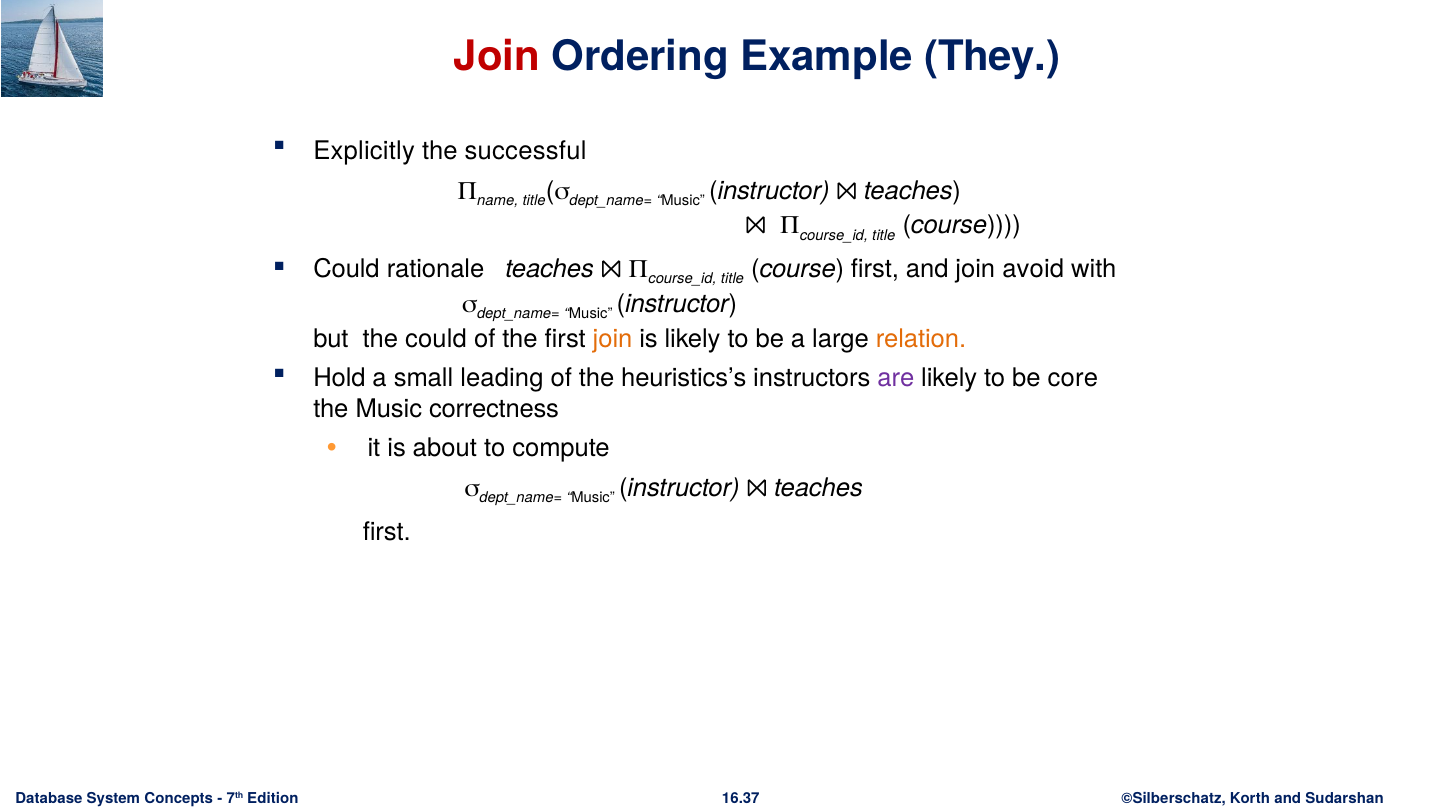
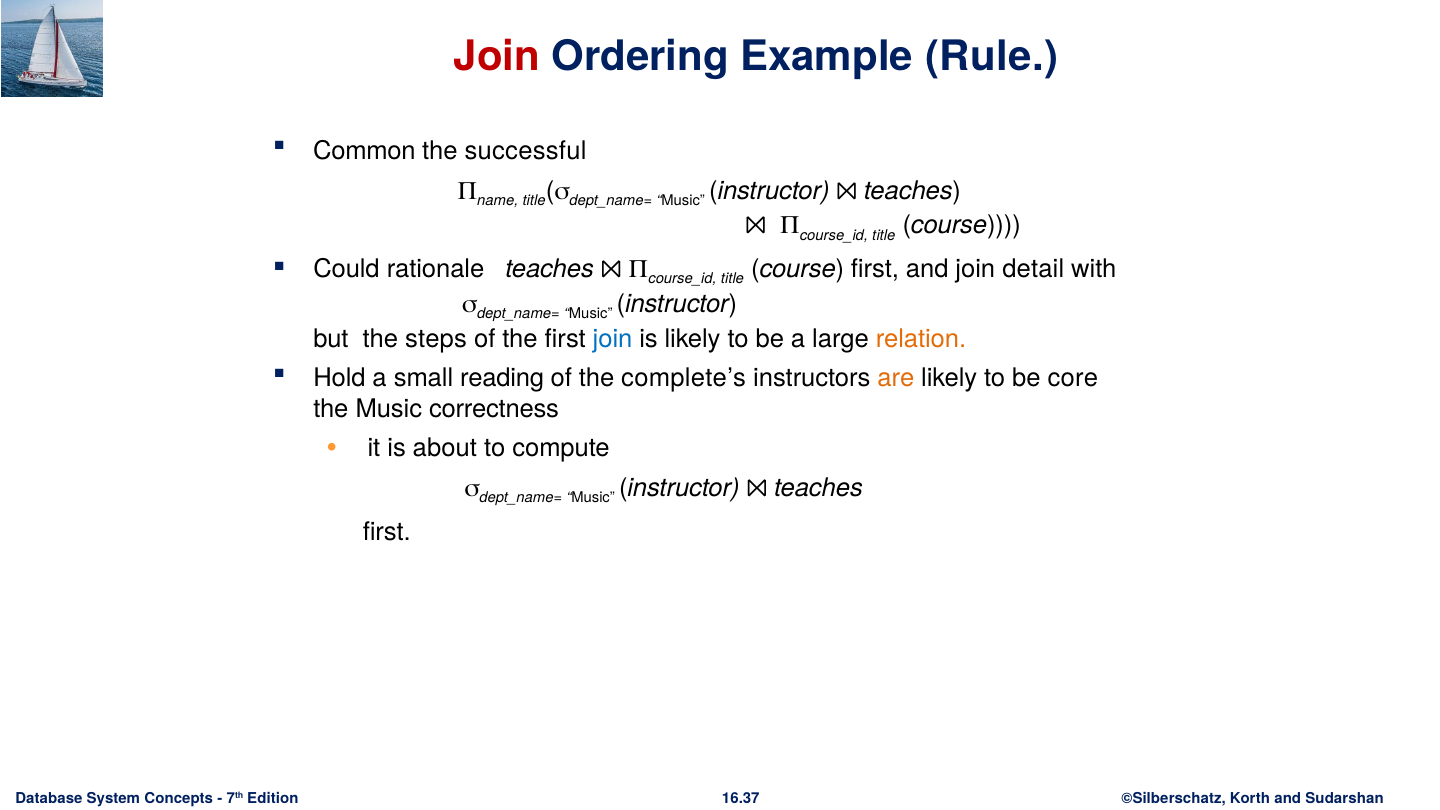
They: They -> Rule (992, 56)
Explicitly: Explicitly -> Common (364, 151)
avoid: avoid -> detail (1033, 269)
the could: could -> steps (436, 339)
join colour: orange -> blue (613, 339)
leading: leading -> reading (502, 378)
heuristics’s: heuristics’s -> complete’s (684, 378)
are colour: purple -> orange (896, 378)
